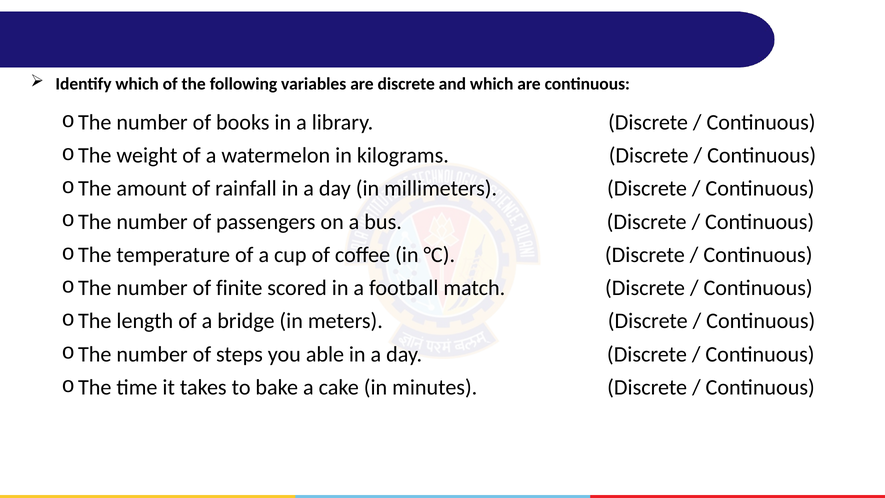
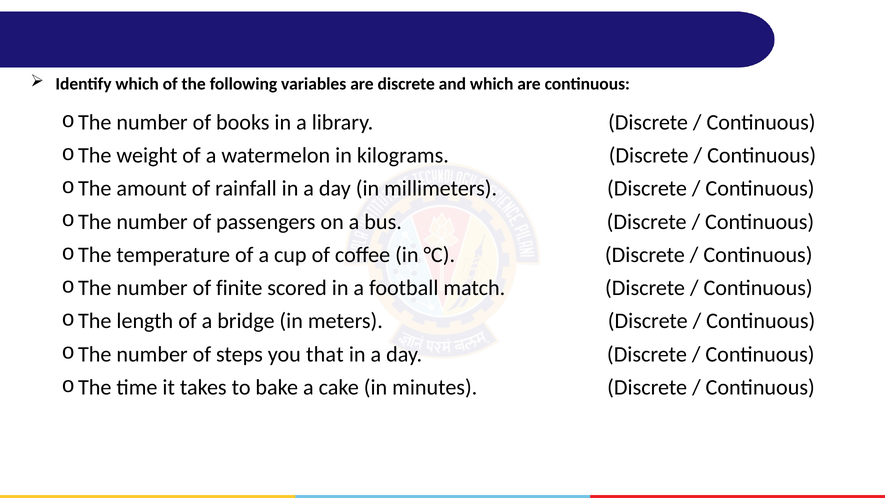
able: able -> that (325, 354)
